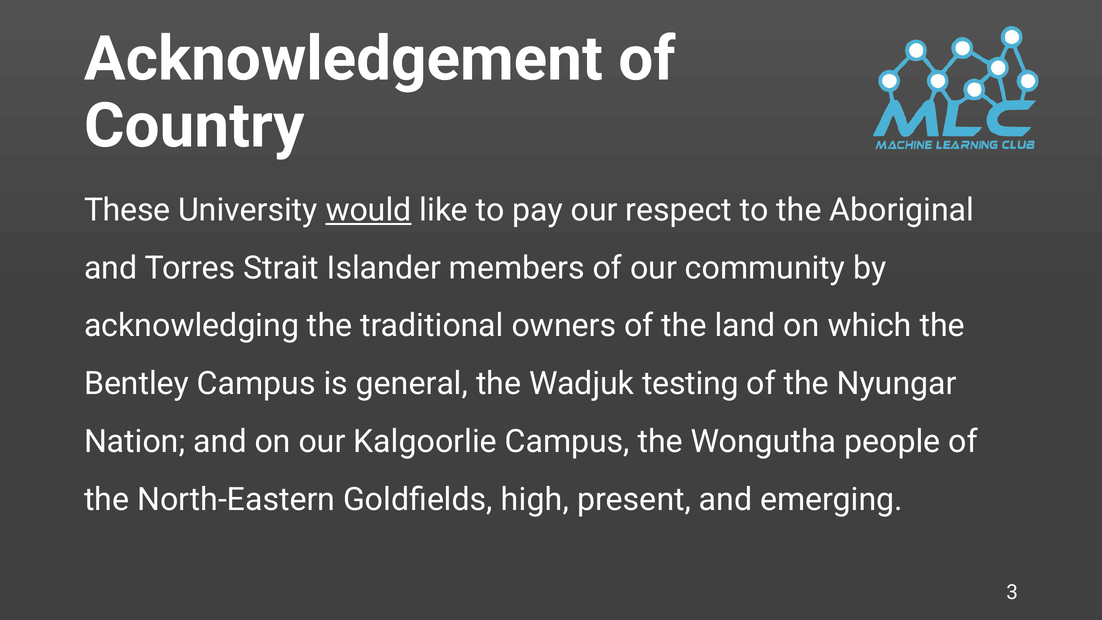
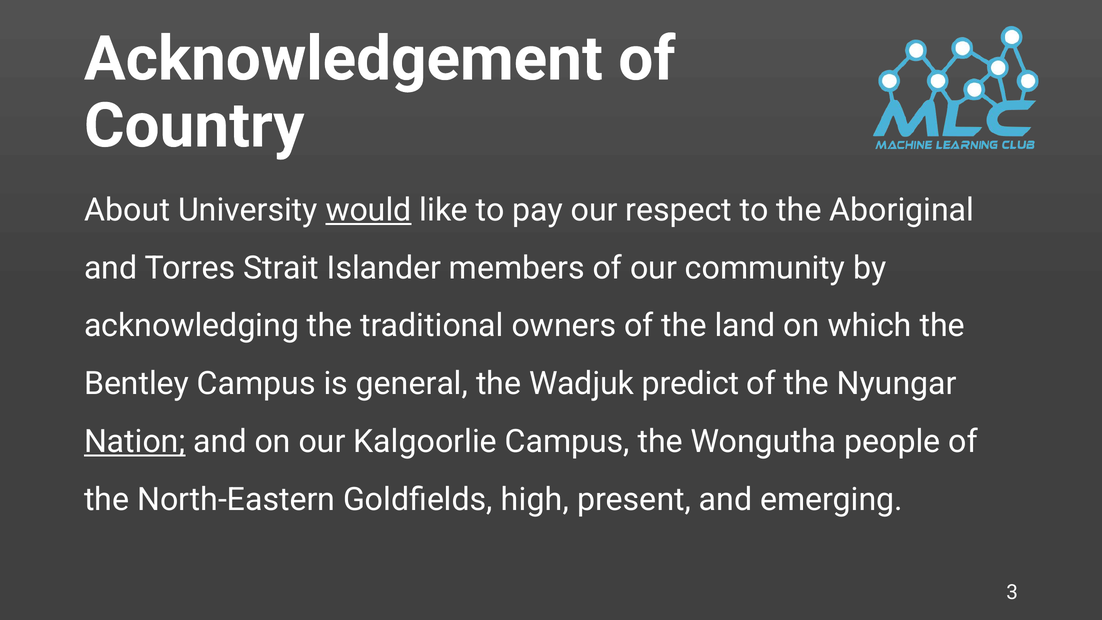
These: These -> About (127, 210)
testing: testing -> predict (690, 384)
Nation underline: none -> present (135, 442)
